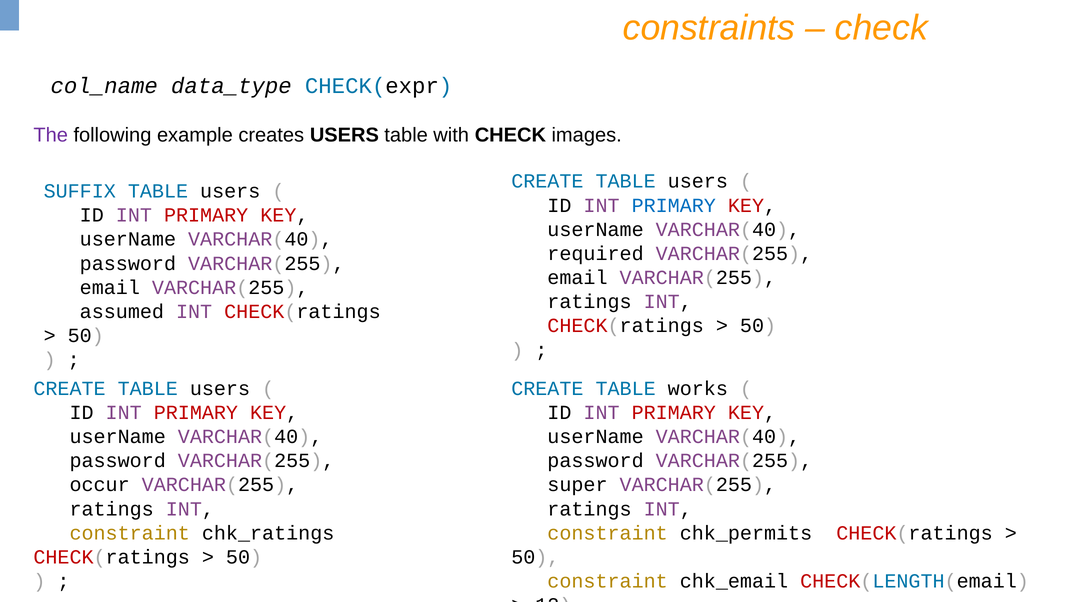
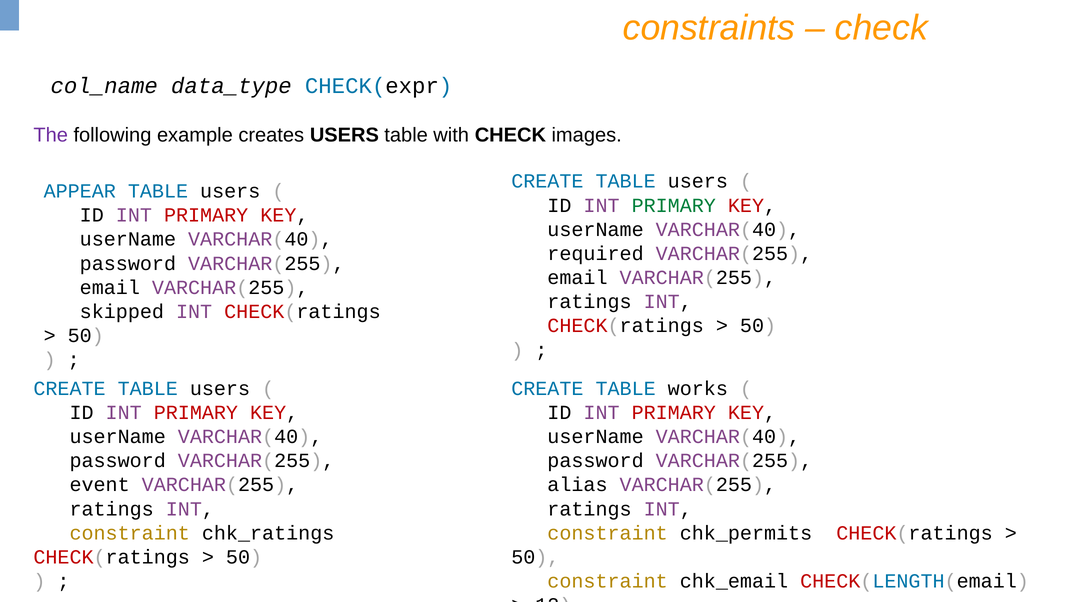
SUFFIX: SUFFIX -> APPEAR (80, 191)
PRIMARY colour: blue -> green (674, 205)
assumed: assumed -> skipped (122, 312)
occur: occur -> event (100, 485)
super: super -> alias (577, 485)
